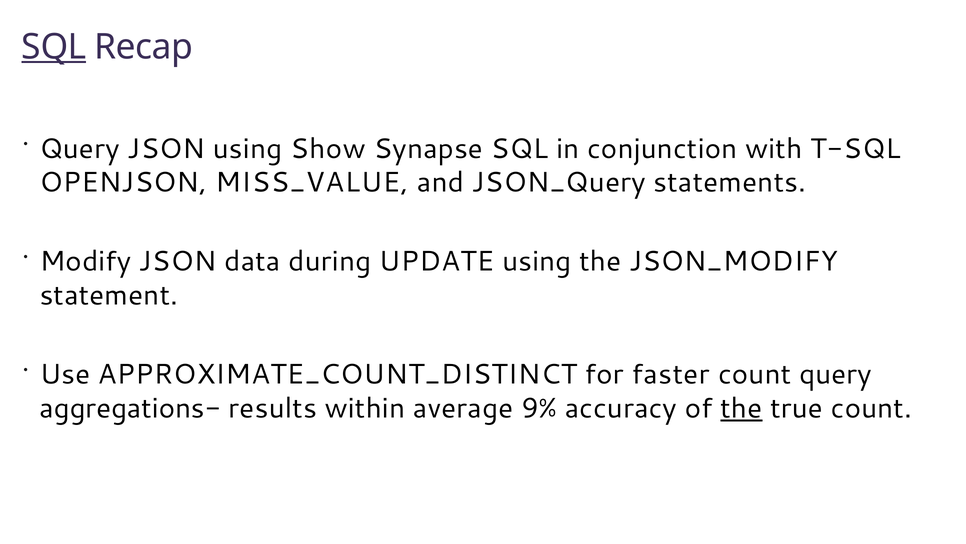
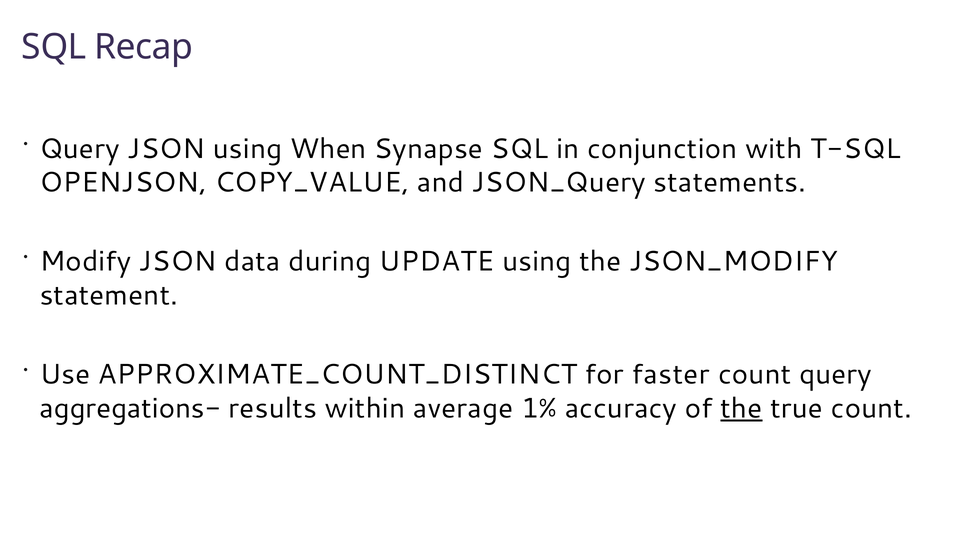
SQL underline: present -> none (54, 47)
Show: Show -> When (328, 149)
MISS_VALUE: MISS_VALUE -> COPY_VALUE (312, 182)
9%: 9% -> 1% (539, 408)
